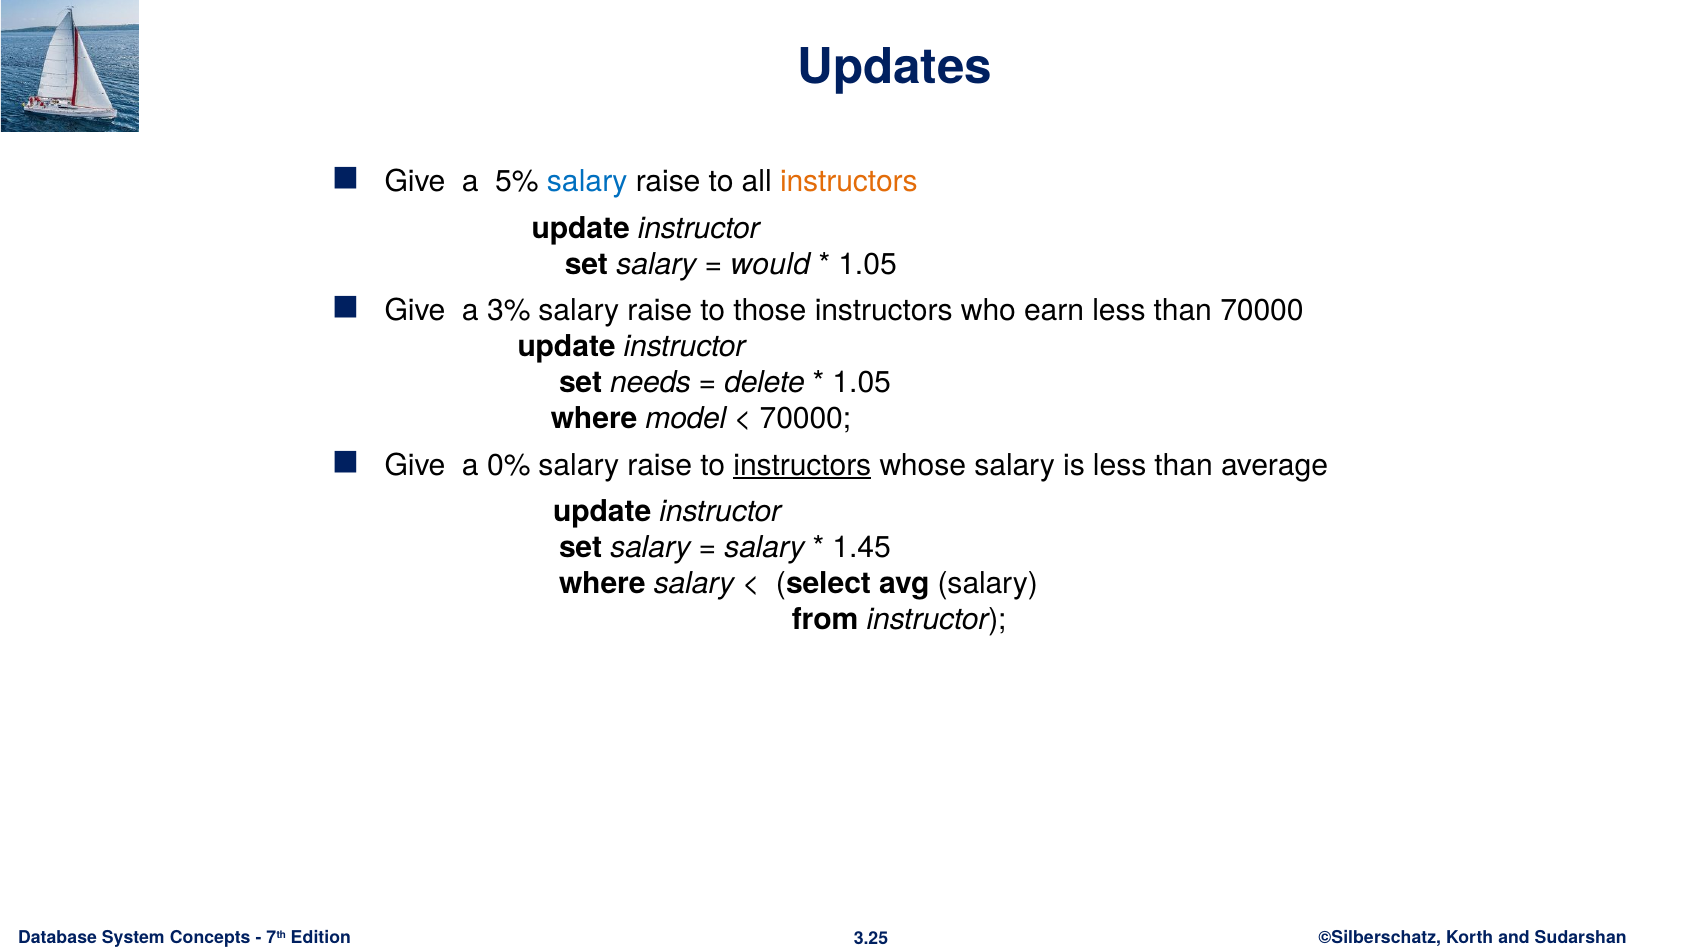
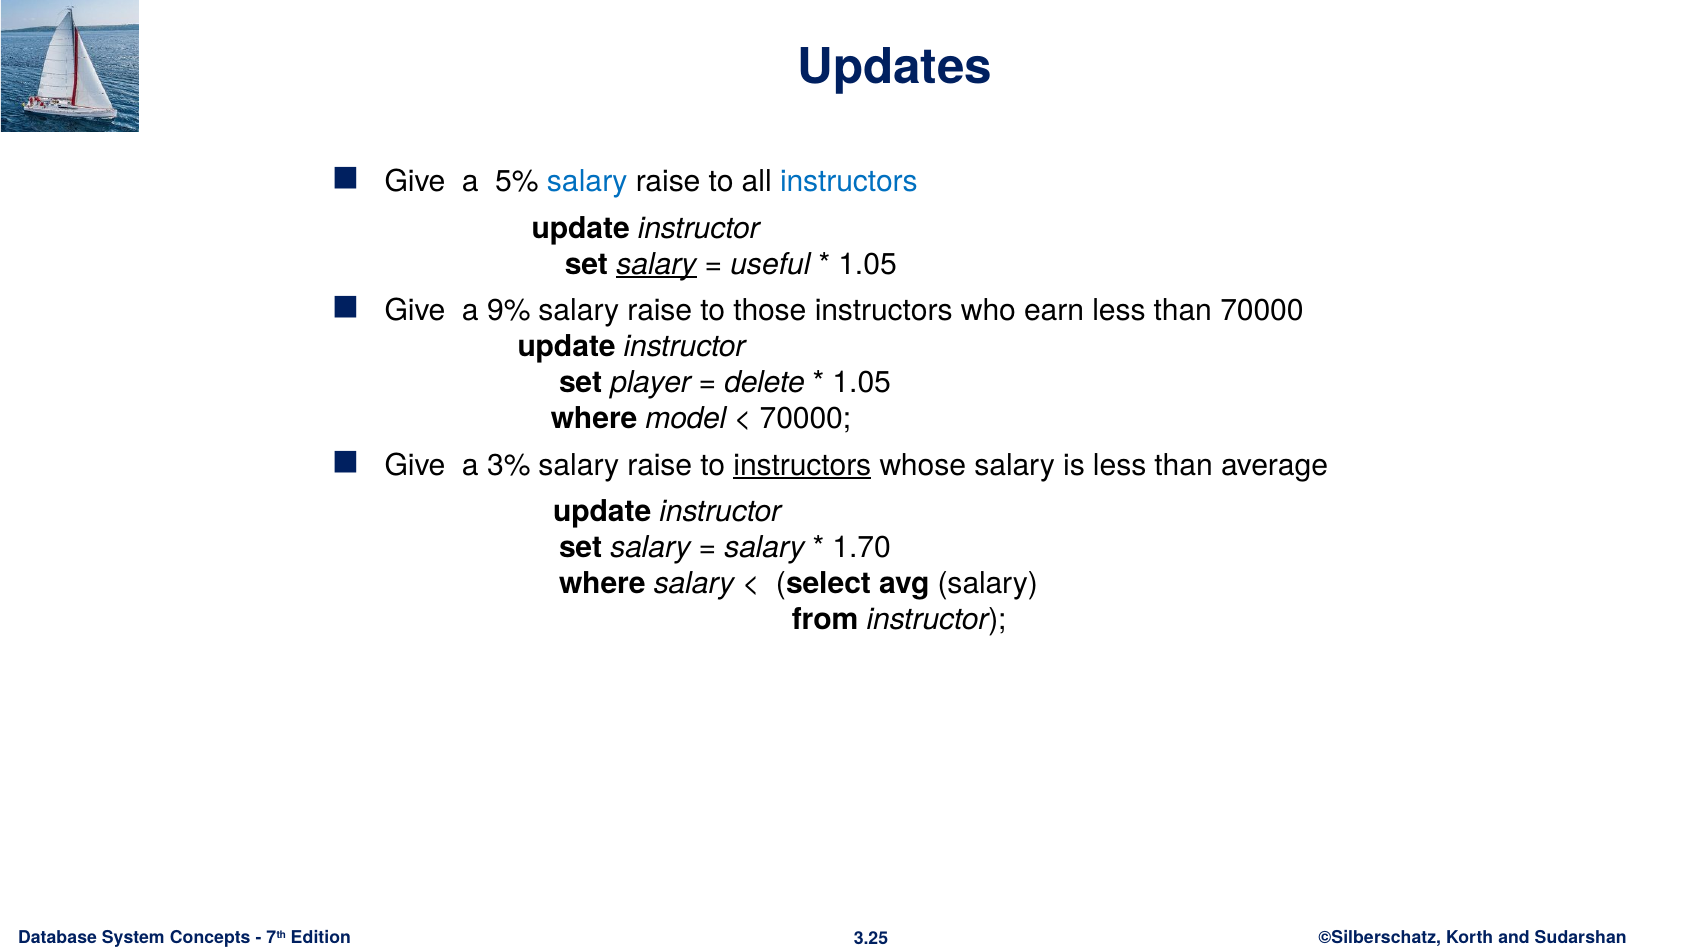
instructors colour: orange -> blue (849, 182)
salary underline: none -> present (656, 264)
would: would -> useful (770, 264)
3%: 3% -> 9% (509, 311)
needs: needs -> player (651, 383)
0%: 0% -> 3% (509, 465)
1.45: 1.45 -> 1.70 (862, 548)
